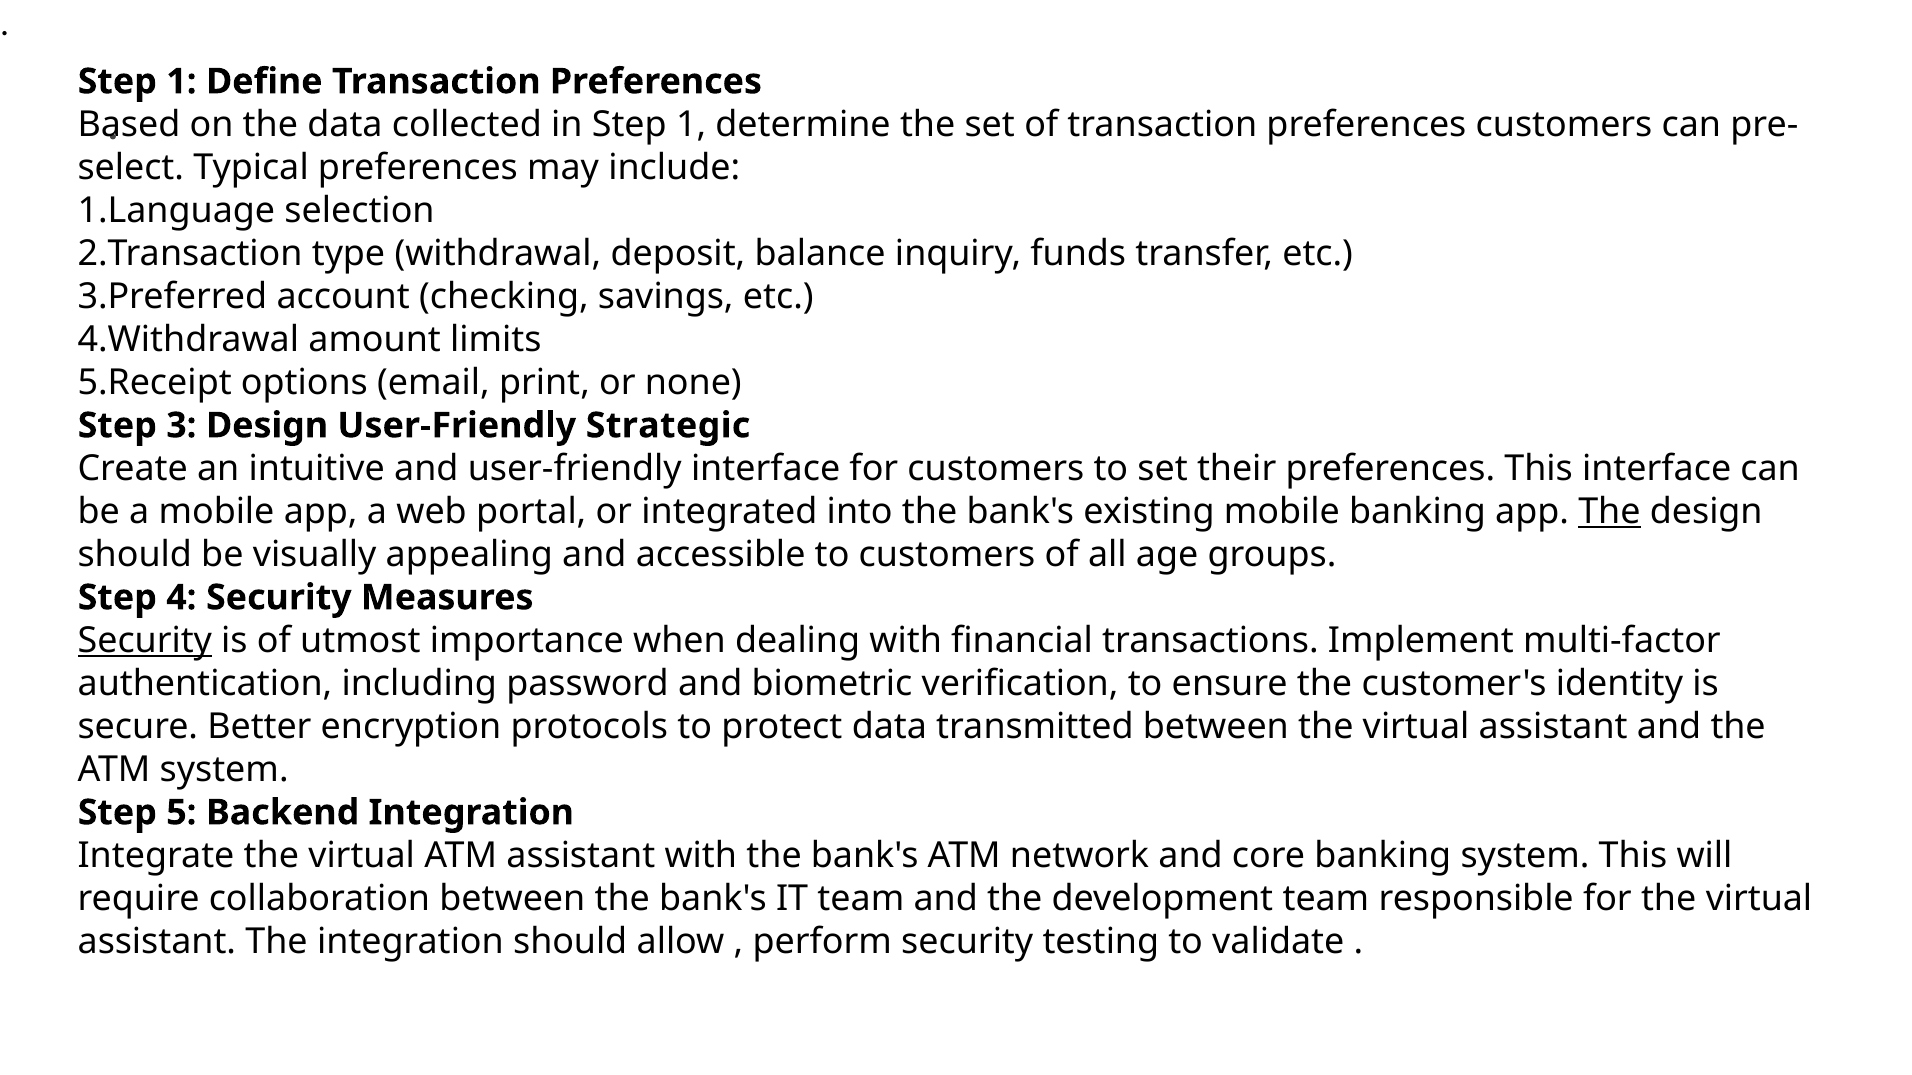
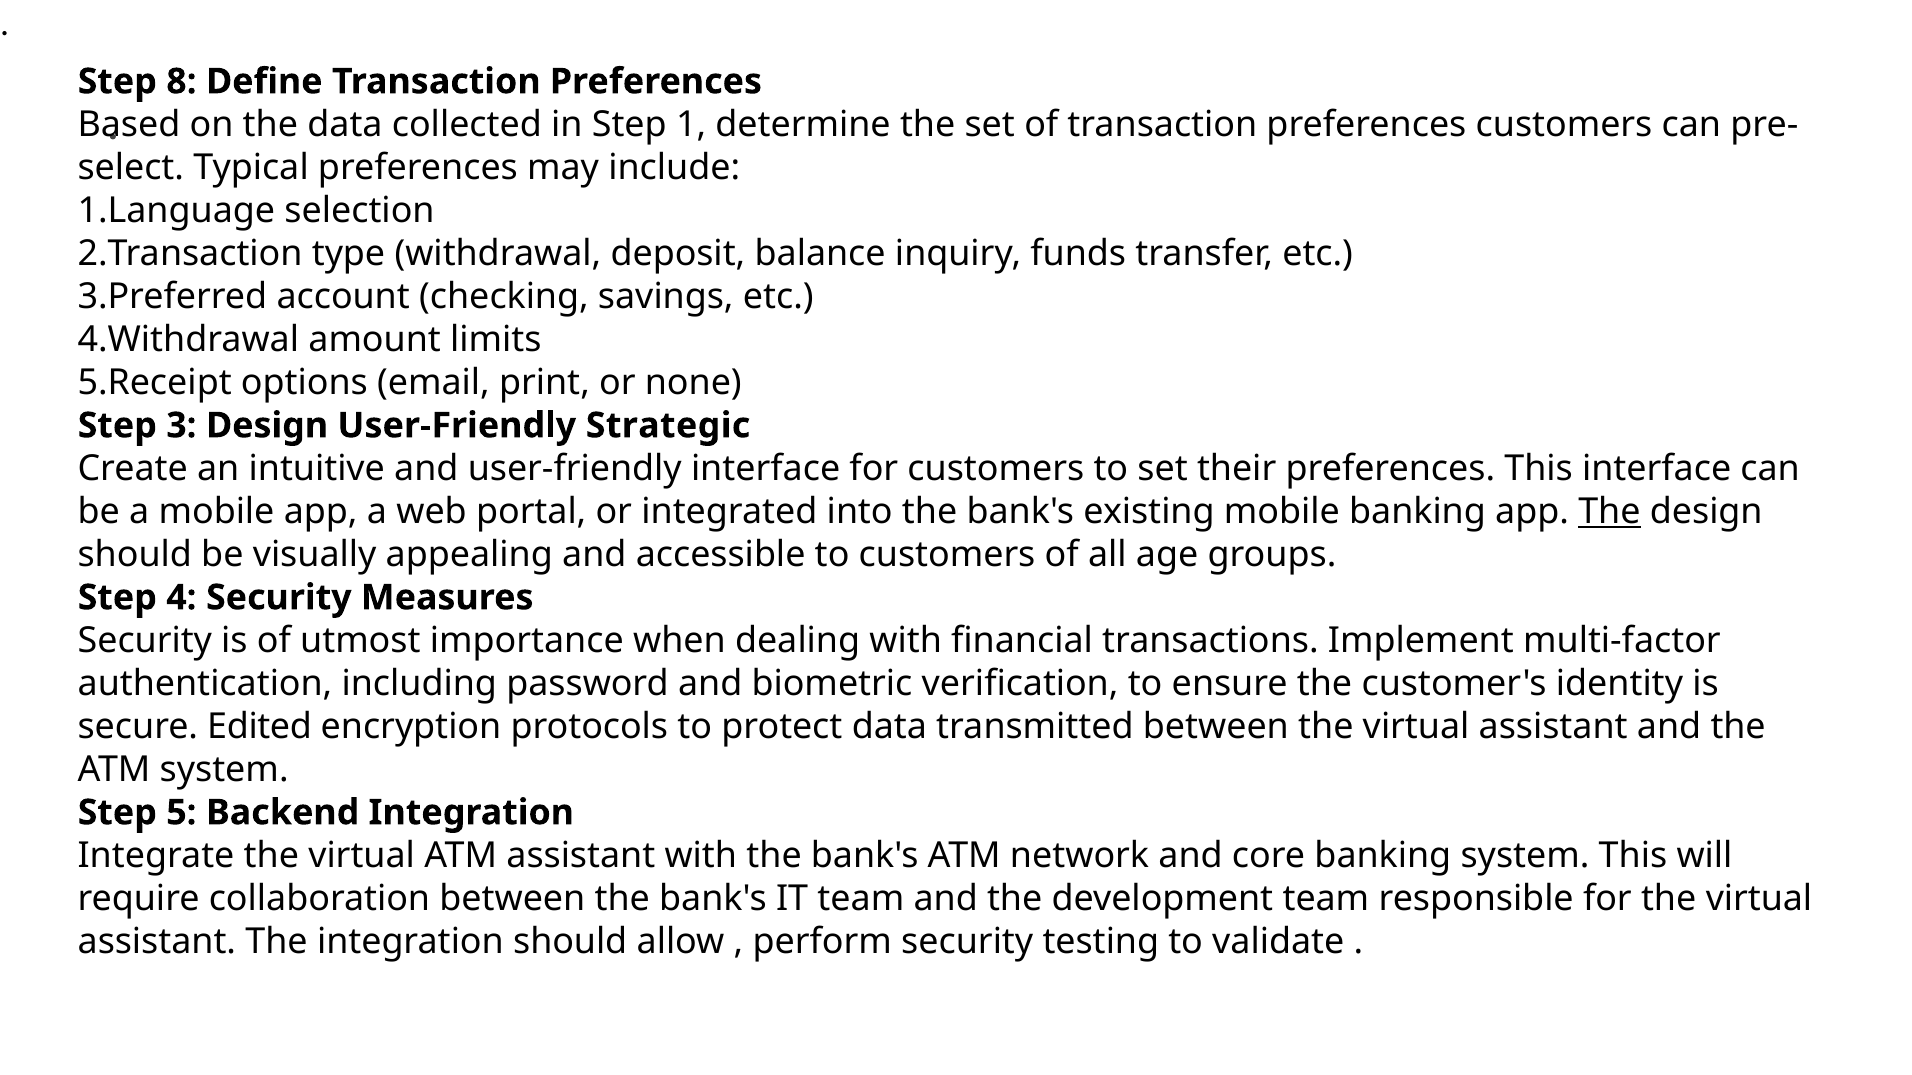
1: 1 -> 8 (181, 82)
Security underline: present -> none (145, 641)
Better: Better -> Edited (260, 727)
